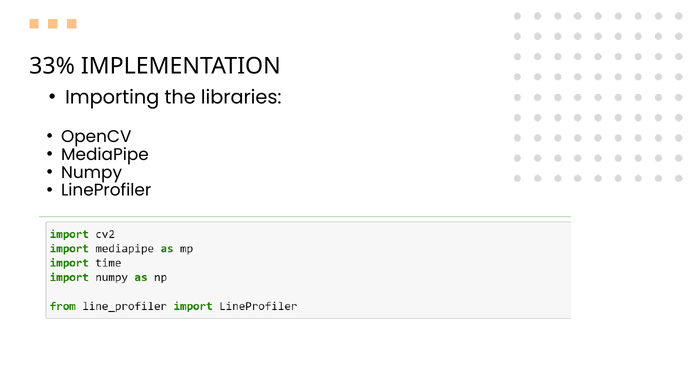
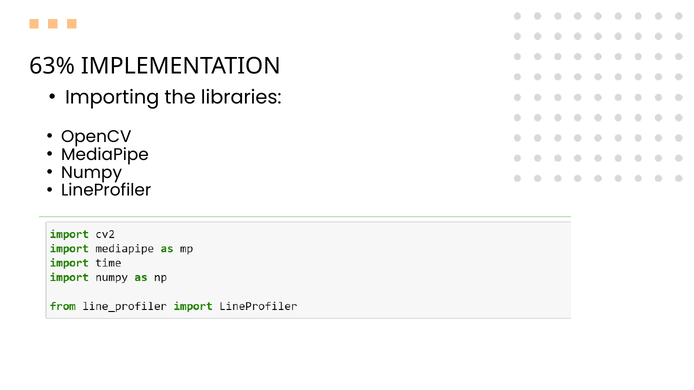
33%: 33% -> 63% (52, 66)
